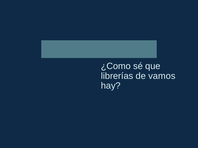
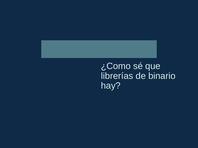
vamos: vamos -> binario (162, 76)
